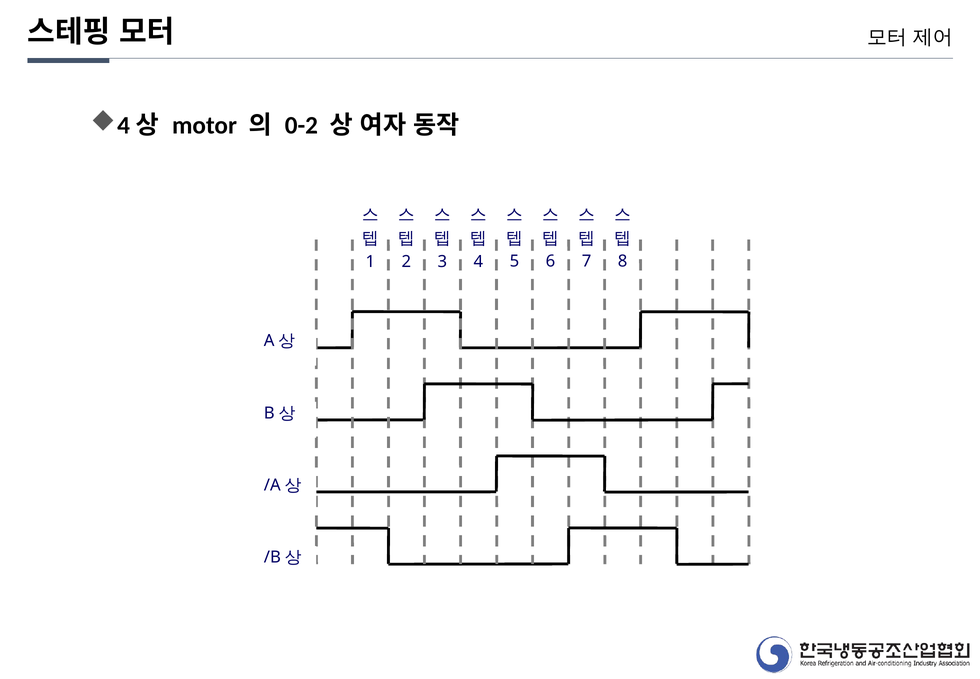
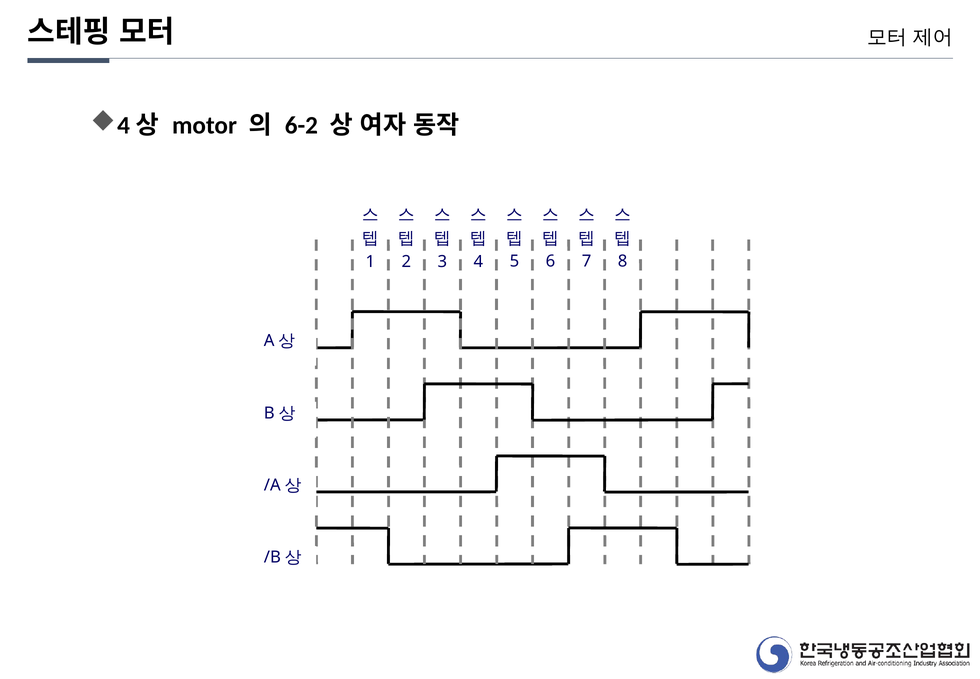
0-2: 0-2 -> 6-2 (301, 125)
